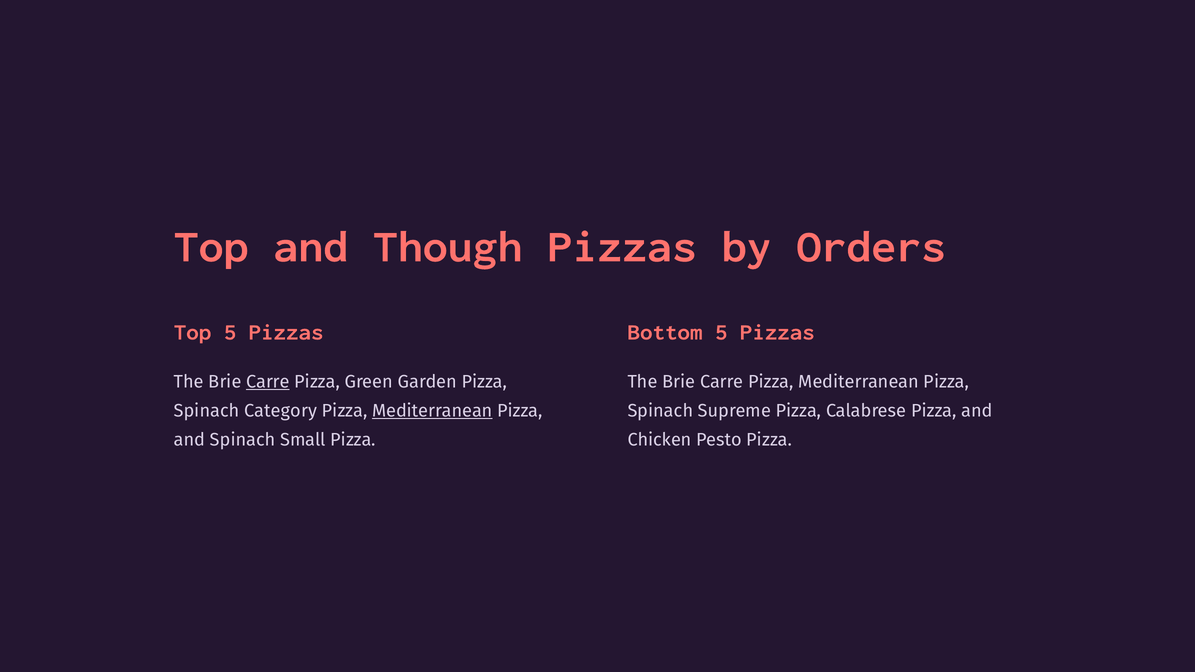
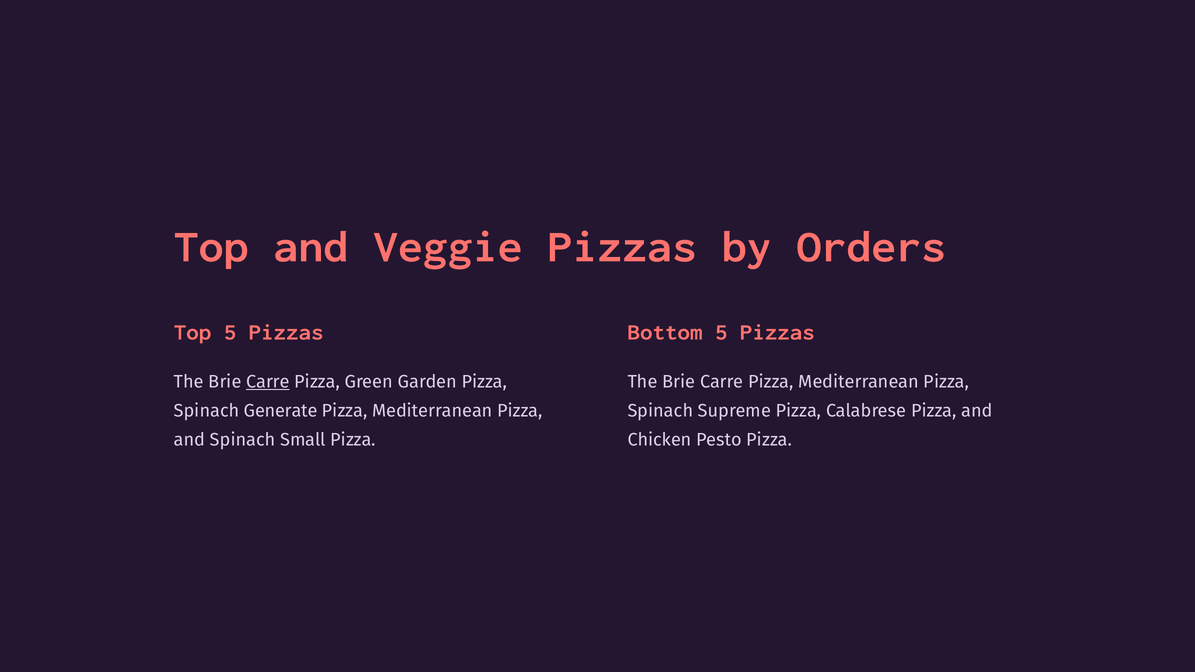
Though: Though -> Veggie (448, 246)
Category: Category -> Generate (281, 411)
Mediterranean underline: present -> none (432, 411)
